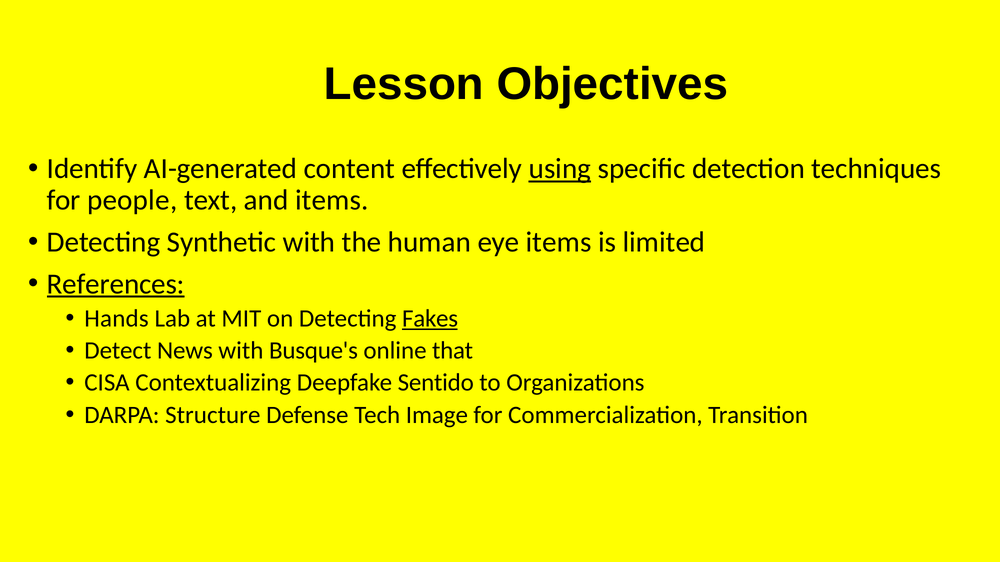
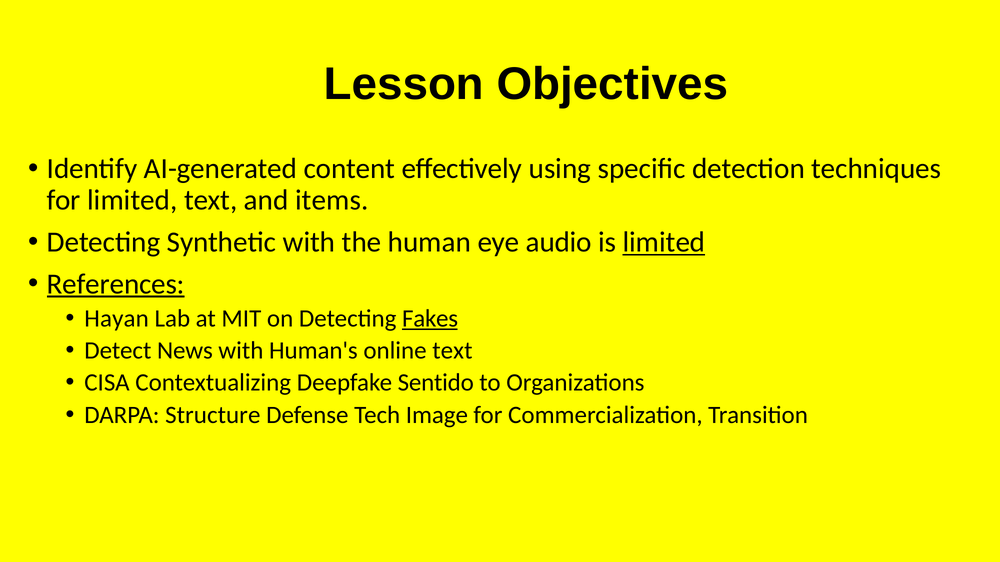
using underline: present -> none (560, 169)
for people: people -> limited (132, 200)
eye items: items -> audio (559, 242)
limited underline: none -> present (664, 242)
Hands: Hands -> Hayan (117, 319)
Busque's: Busque's -> Human's (313, 351)
online that: that -> text (452, 351)
